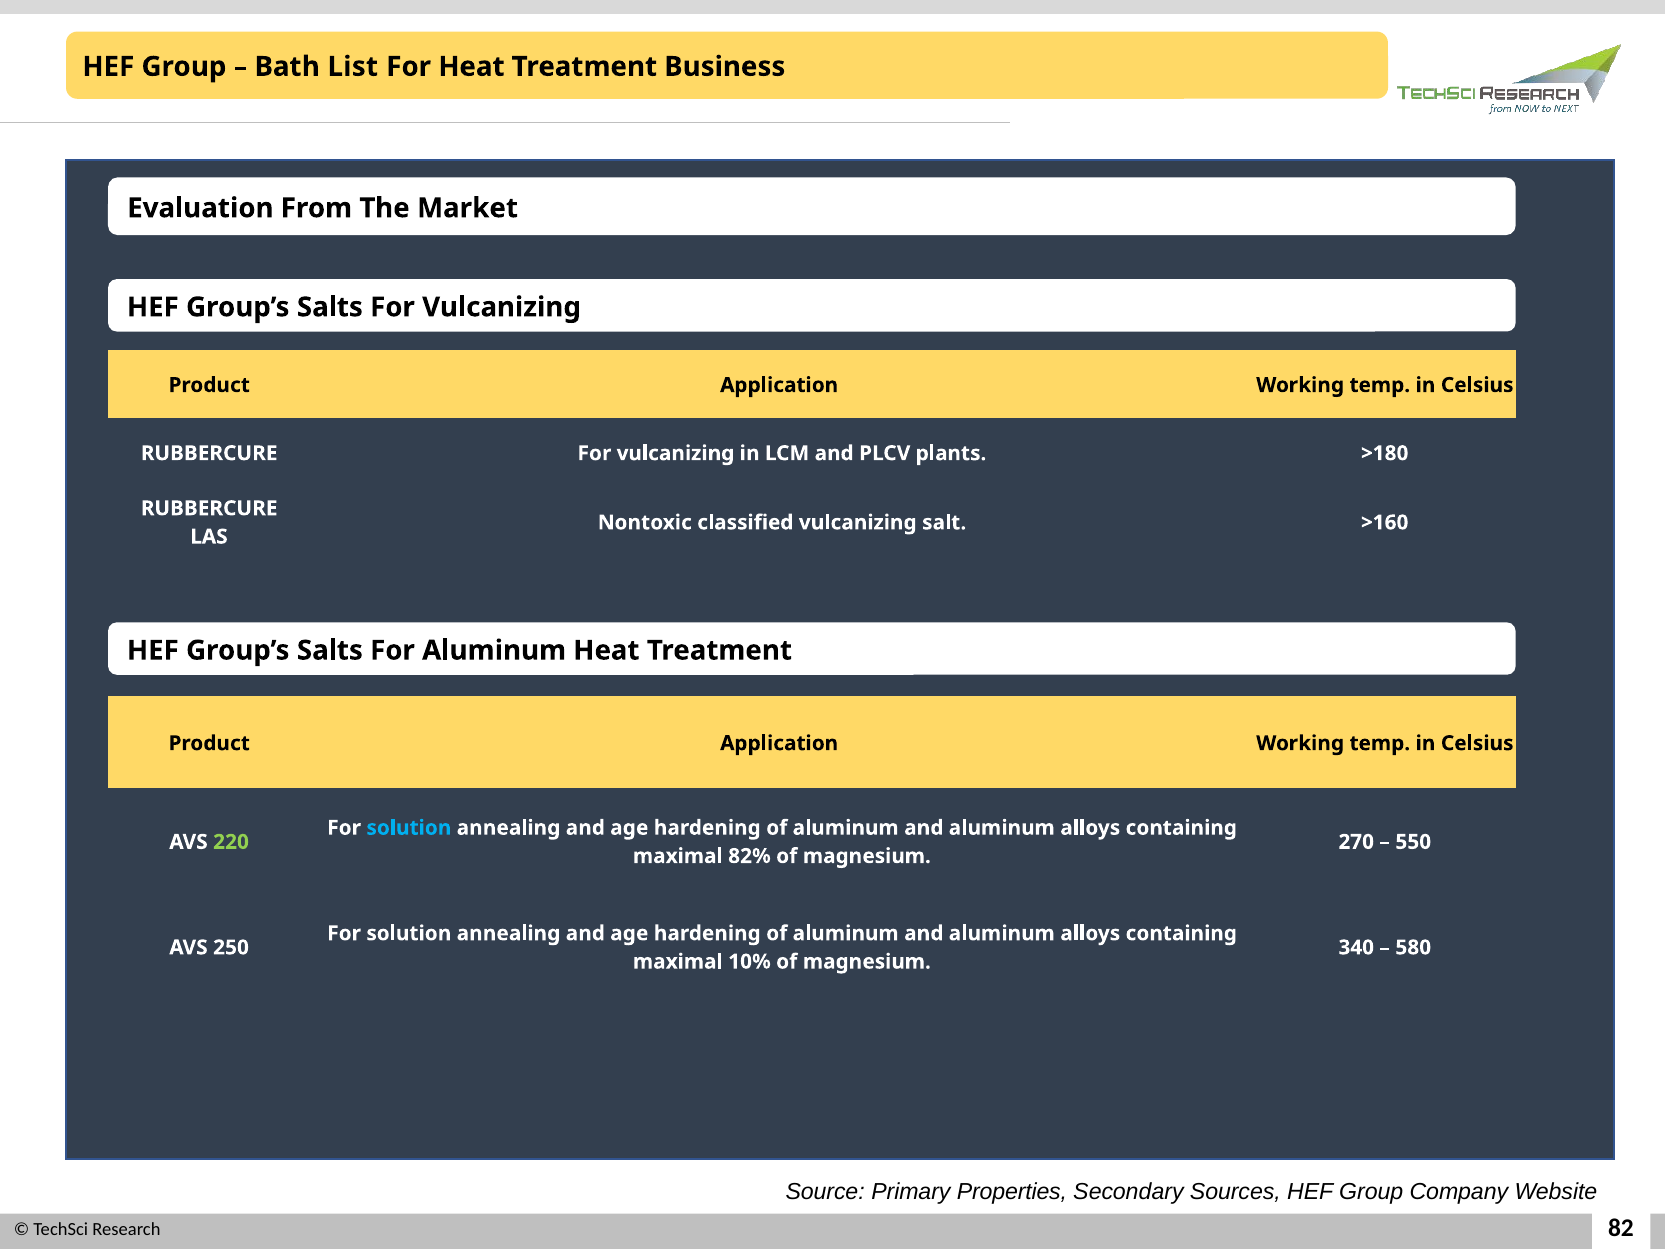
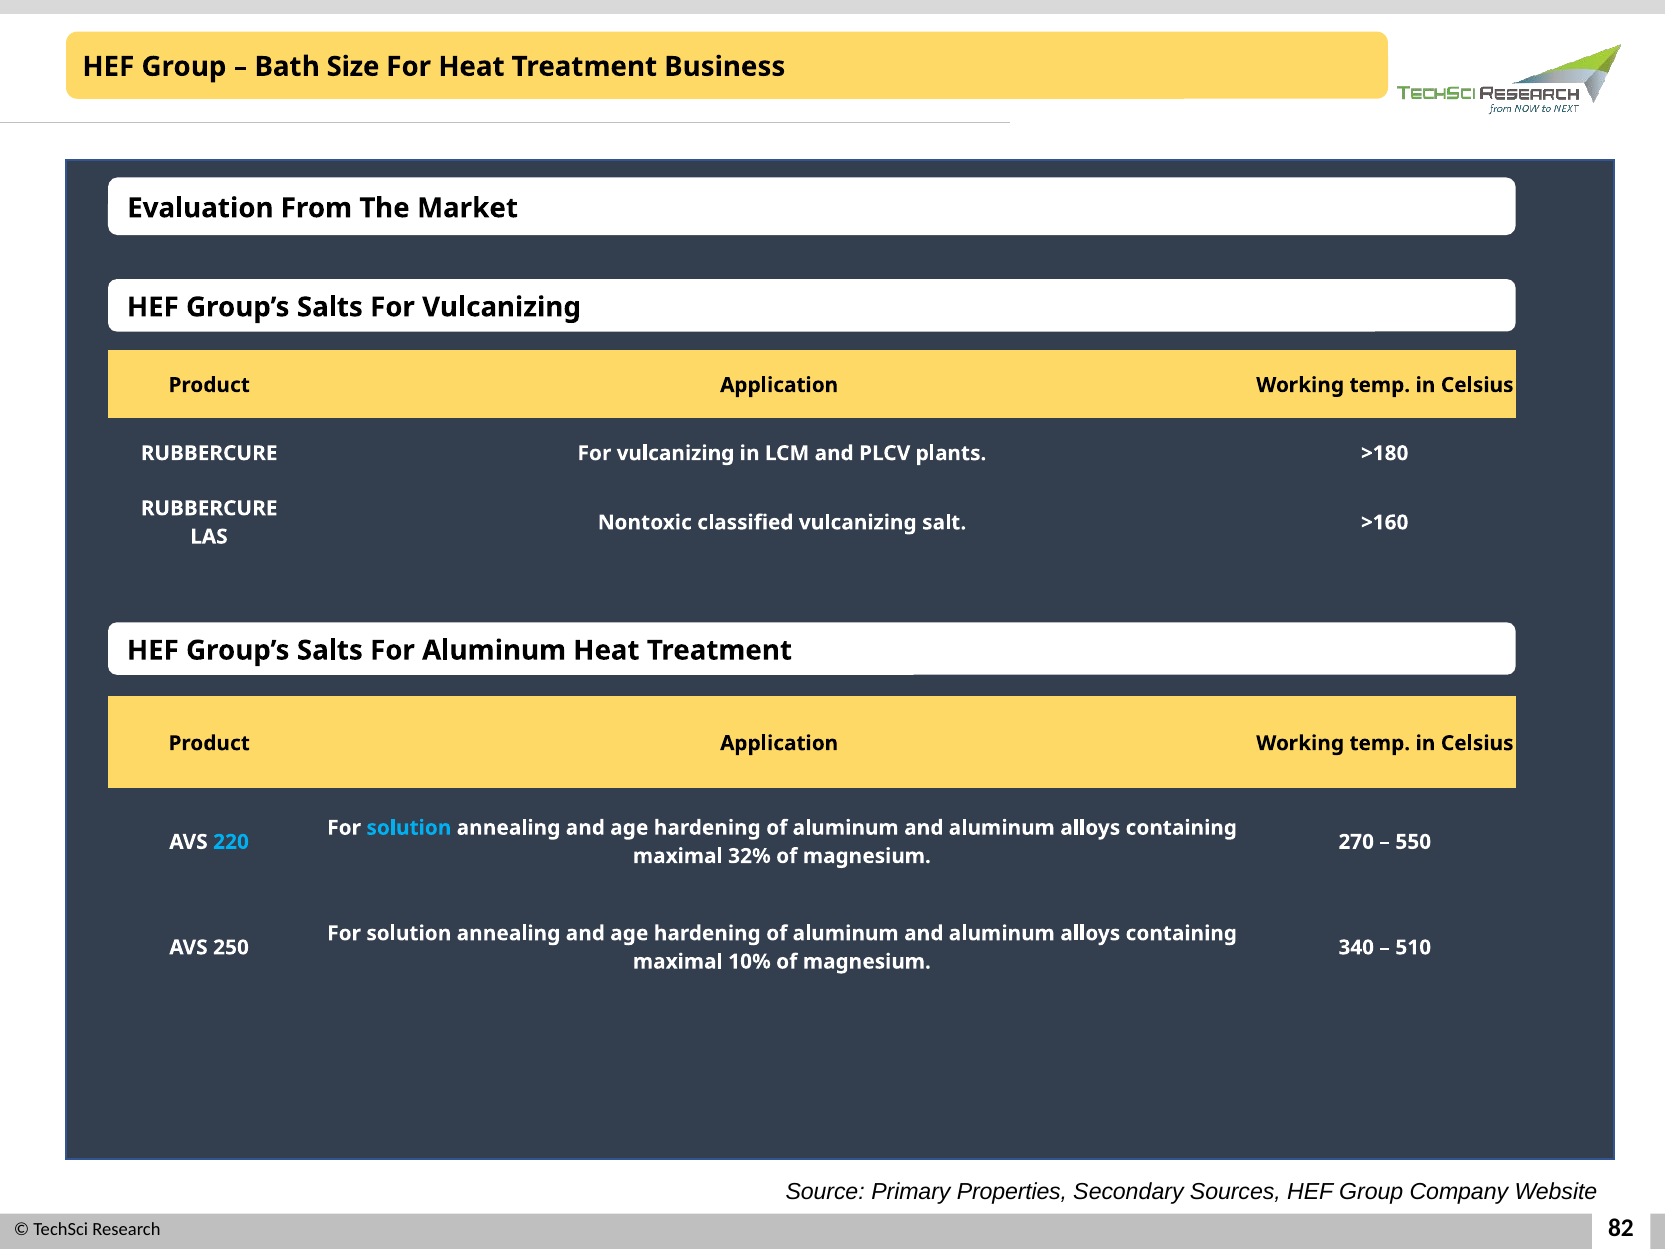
List: List -> Size (353, 67)
220 colour: light green -> light blue (231, 842)
82%: 82% -> 32% (750, 856)
580: 580 -> 510 (1413, 947)
